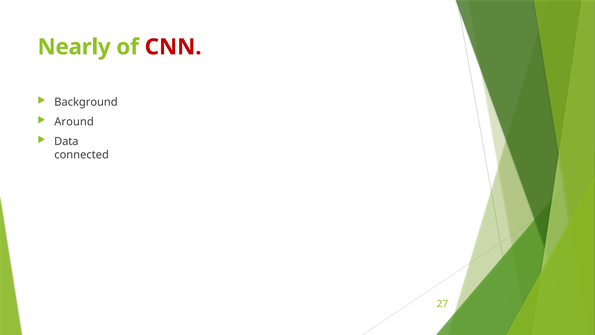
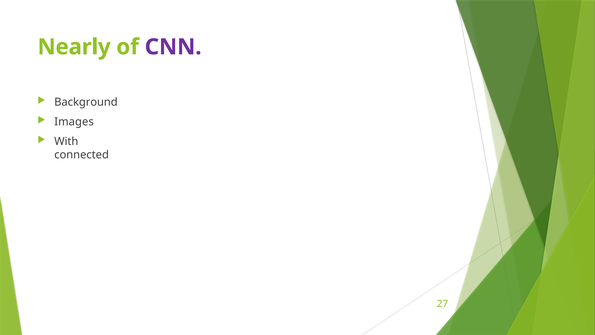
CNN colour: red -> purple (173, 47)
Around: Around -> Images (74, 122)
Data: Data -> With (66, 141)
